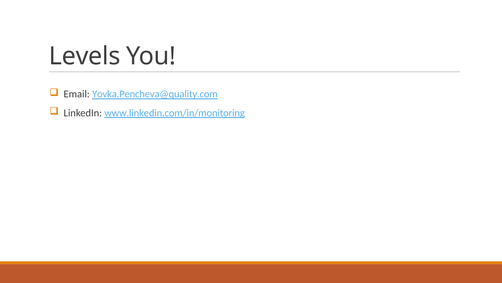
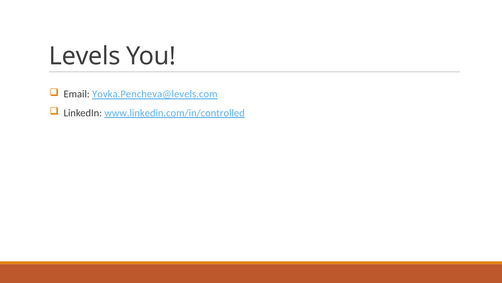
Yovka.Pencheva@quality.com: Yovka.Pencheva@quality.com -> Yovka.Pencheva@levels.com (155, 94)
www.linkedin.com/in/monitoring: www.linkedin.com/in/monitoring -> www.linkedin.com/in/controlled (175, 113)
